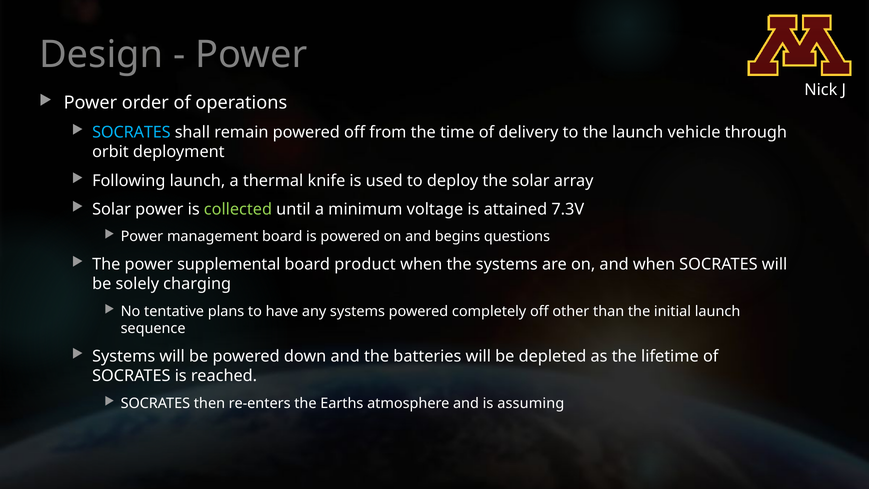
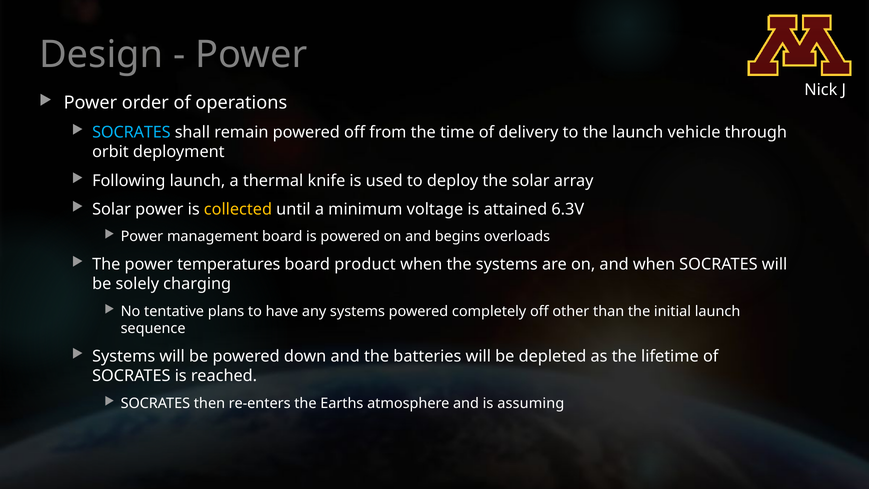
collected colour: light green -> yellow (238, 209)
7.3V: 7.3V -> 6.3V (568, 209)
questions: questions -> overloads (517, 237)
supplemental: supplemental -> temperatures (229, 264)
